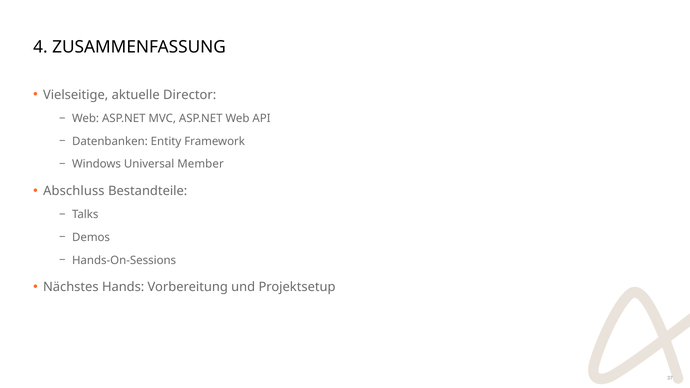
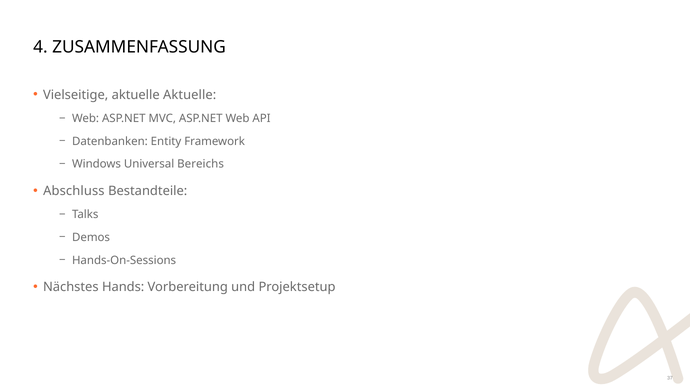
aktuelle Director: Director -> Aktuelle (190, 95)
Member: Member -> Bereichs (201, 164)
